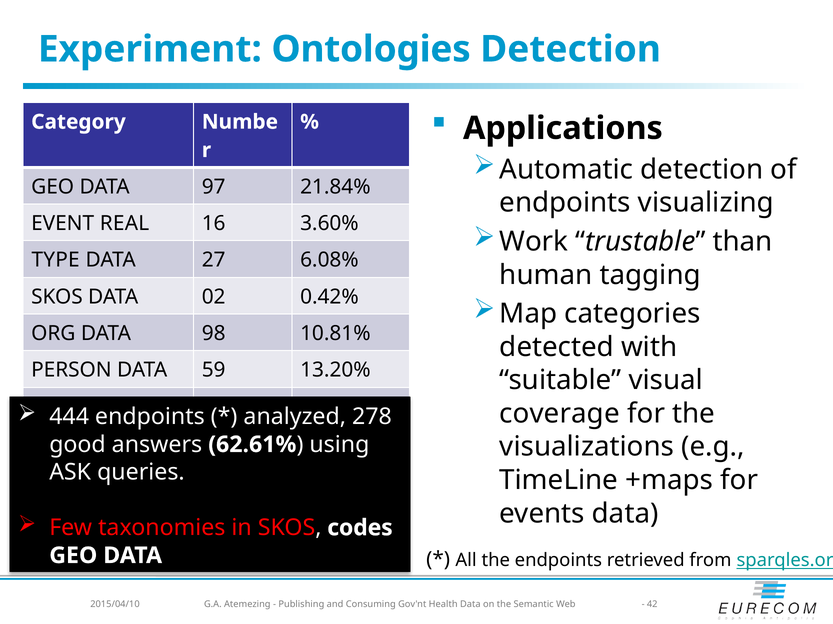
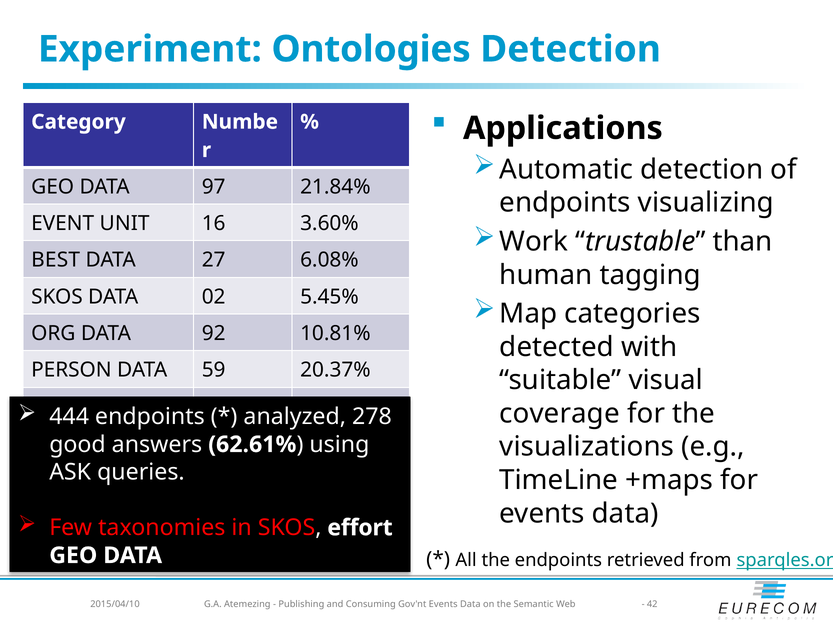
REAL: REAL -> UNIT (125, 224)
TYPE: TYPE -> BEST (56, 260)
0.42%: 0.42% -> 5.45% (329, 297)
98: 98 -> 92 (214, 334)
13.20%: 13.20% -> 20.37% (335, 371)
codes: codes -> effort (360, 528)
Gov'nt Health: Health -> Events (443, 605)
